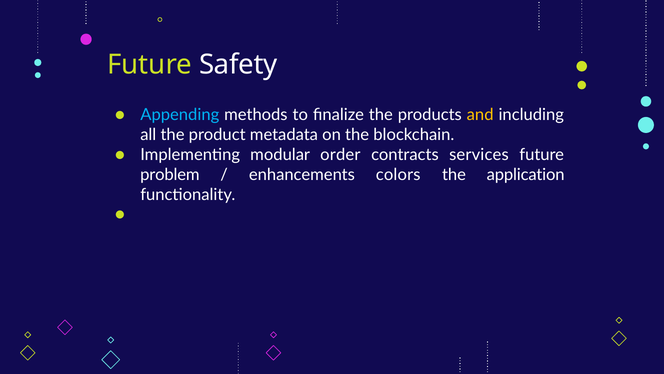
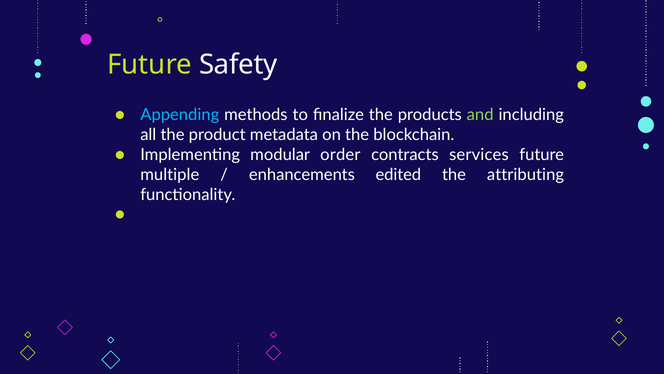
and colour: yellow -> light green (480, 115)
problem: problem -> multiple (170, 175)
colors: colors -> edited (398, 175)
application: application -> attributing (526, 175)
